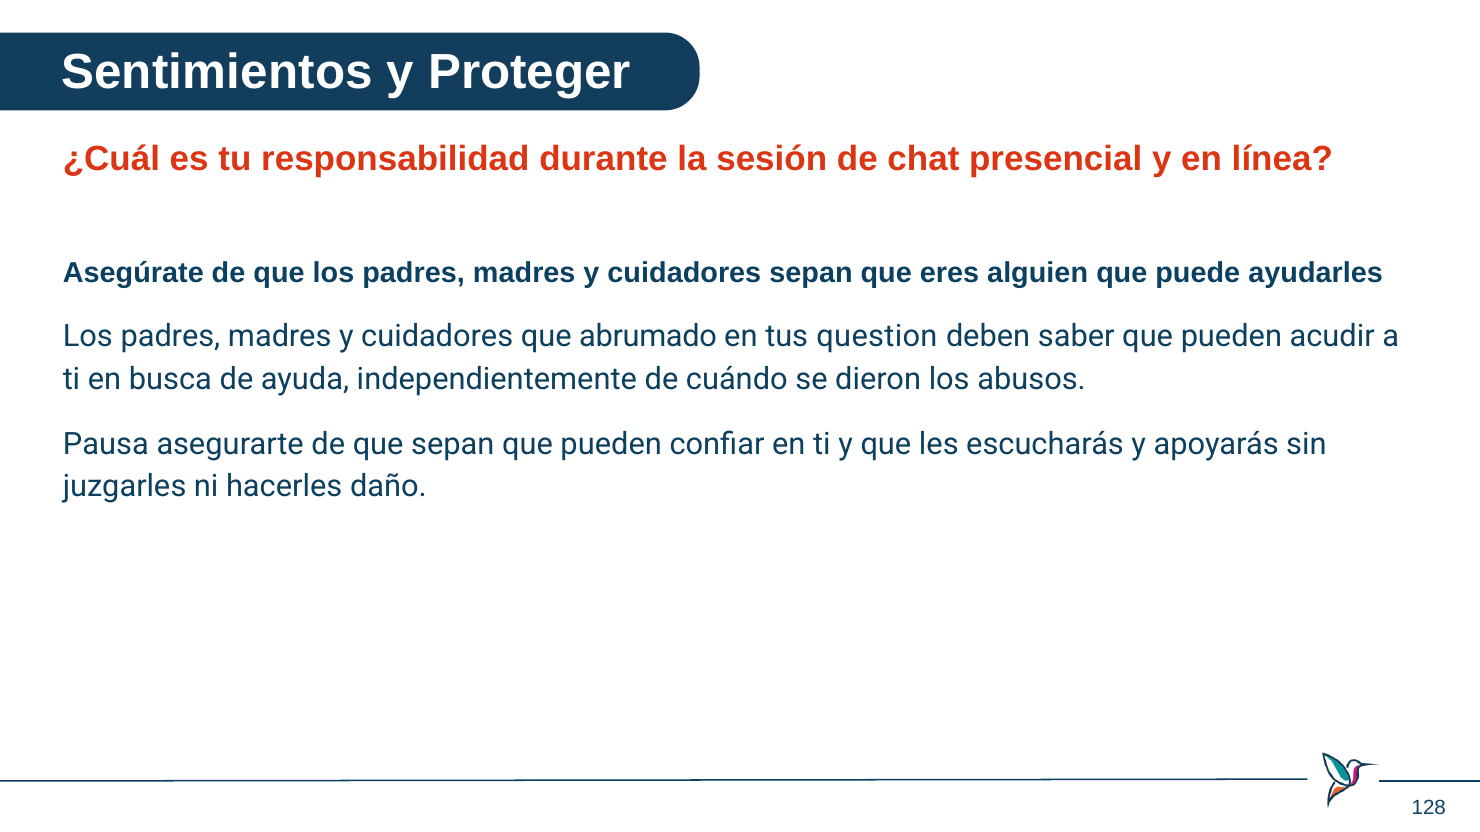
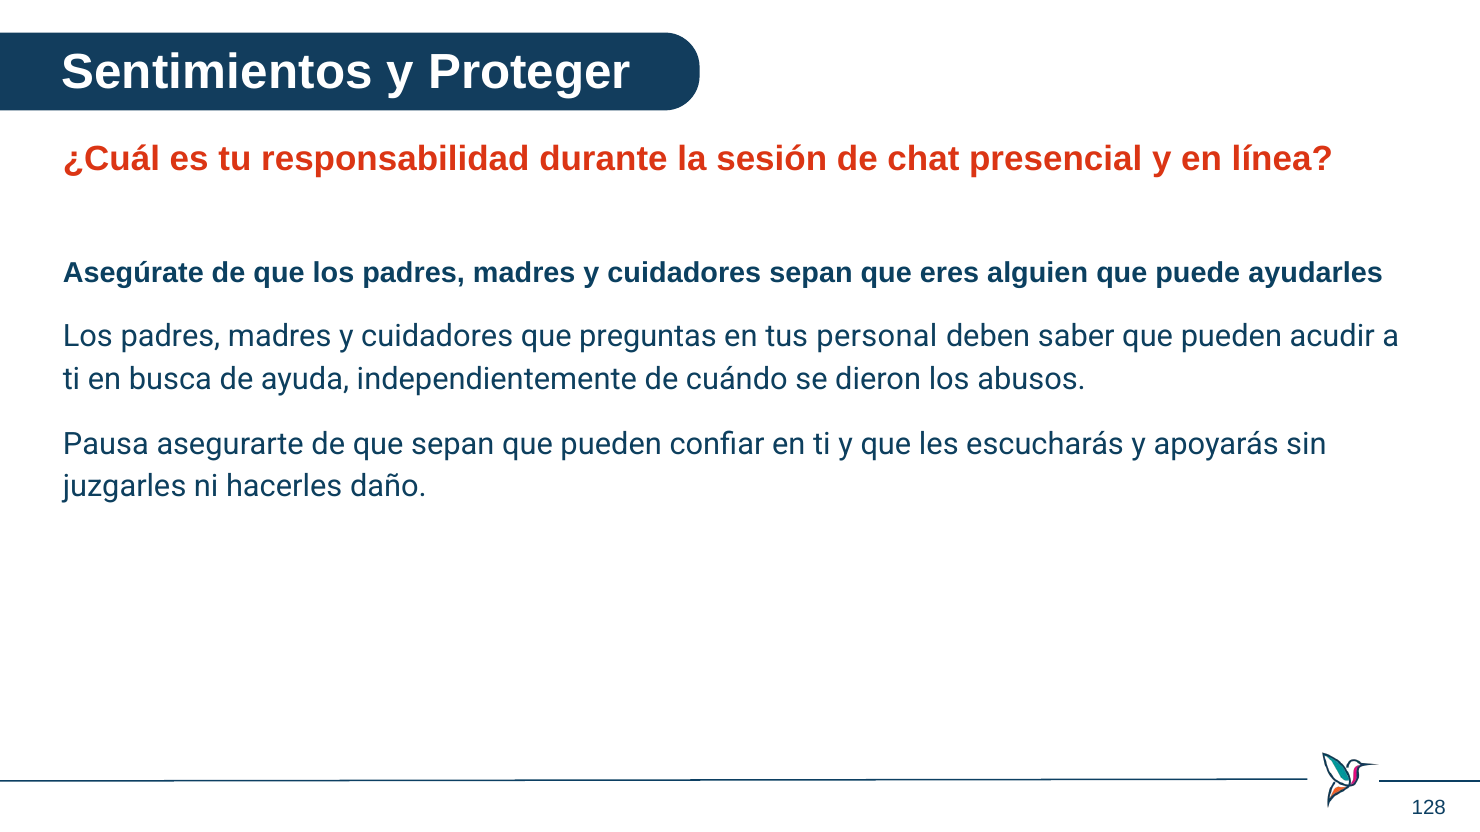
abrumado: abrumado -> preguntas (648, 337)
question: question -> personal (877, 337)
